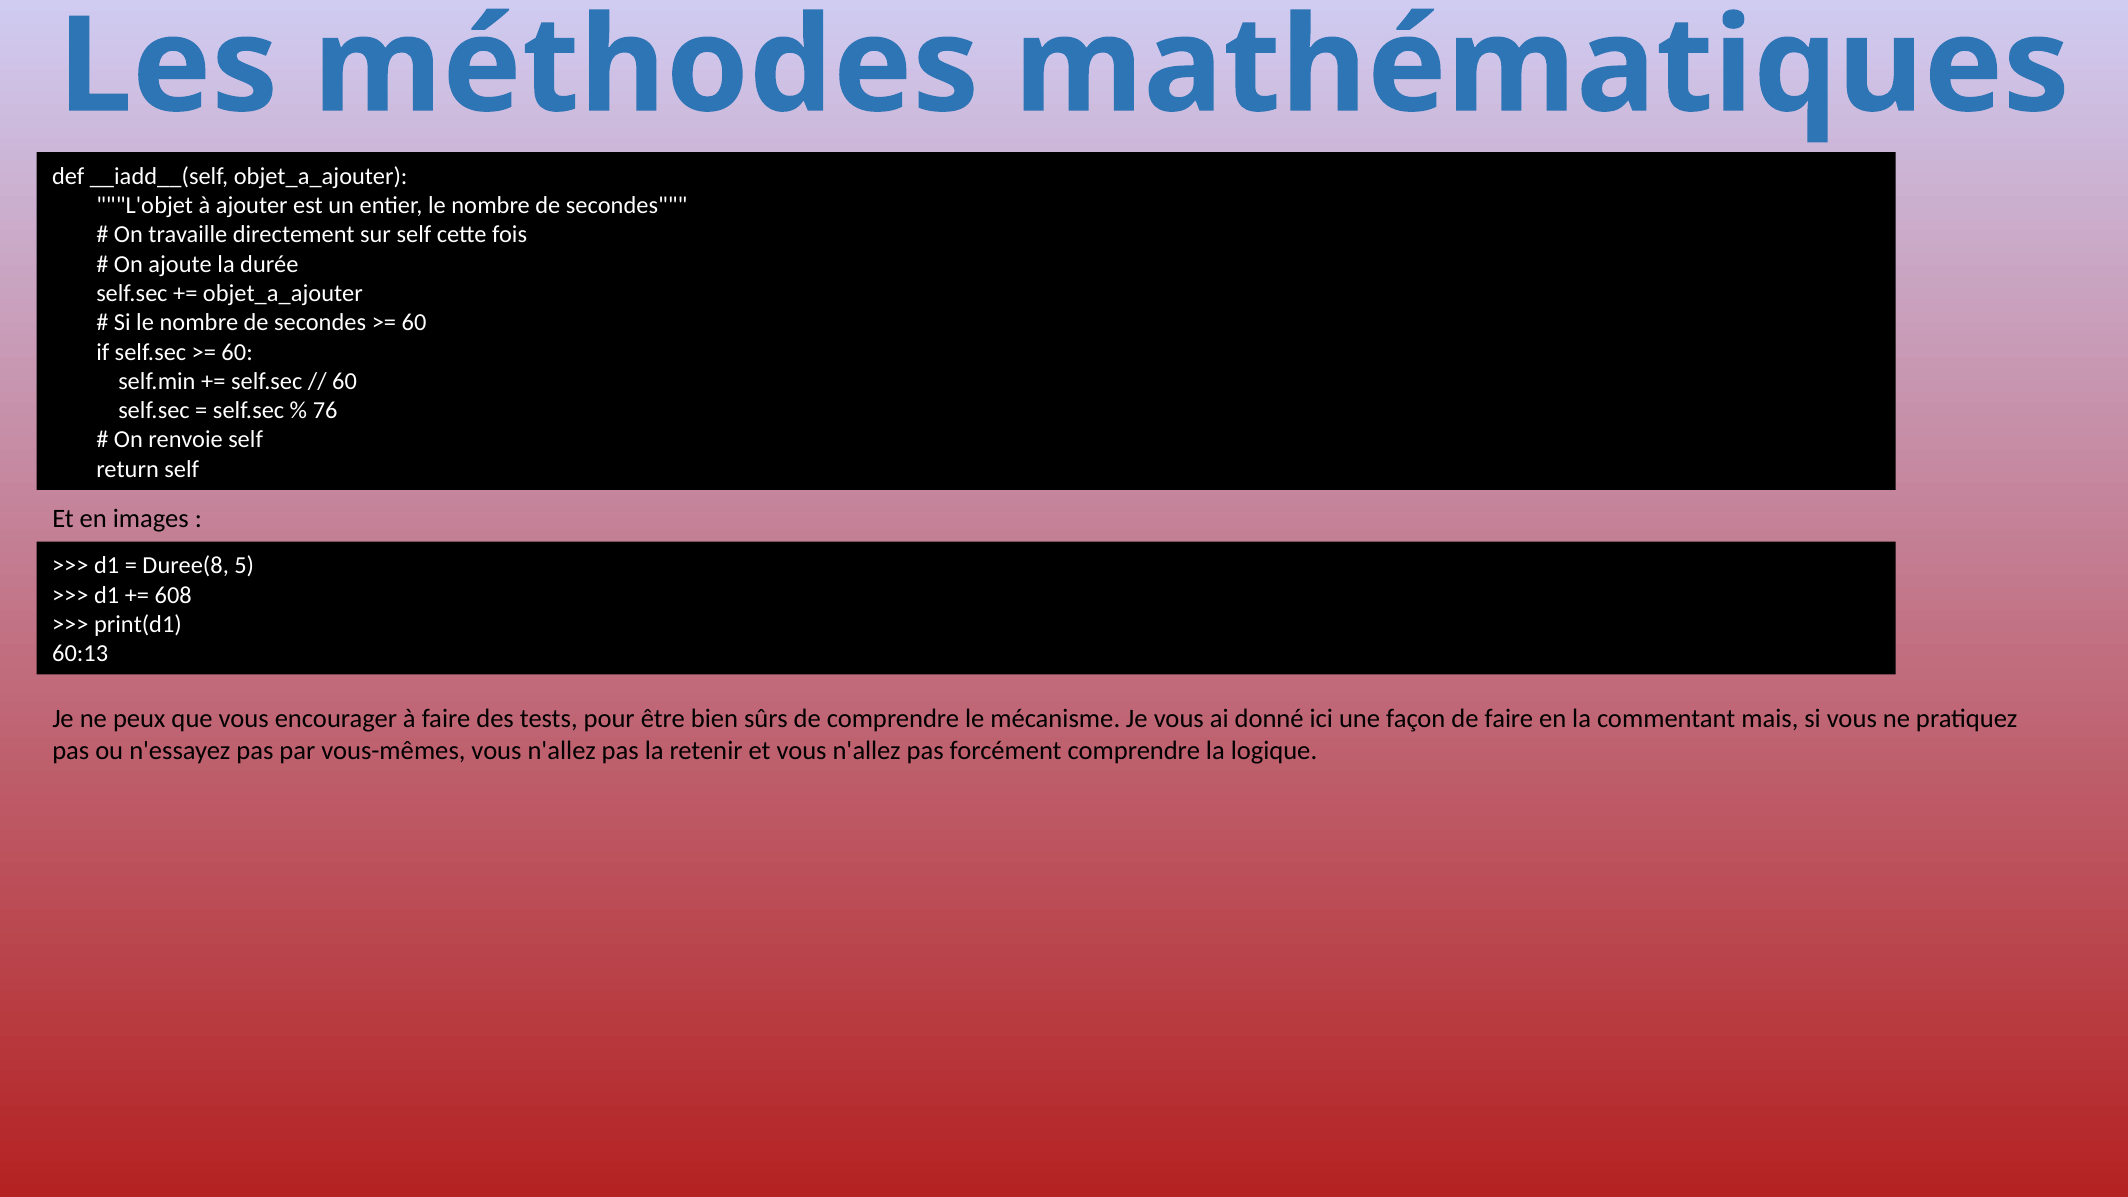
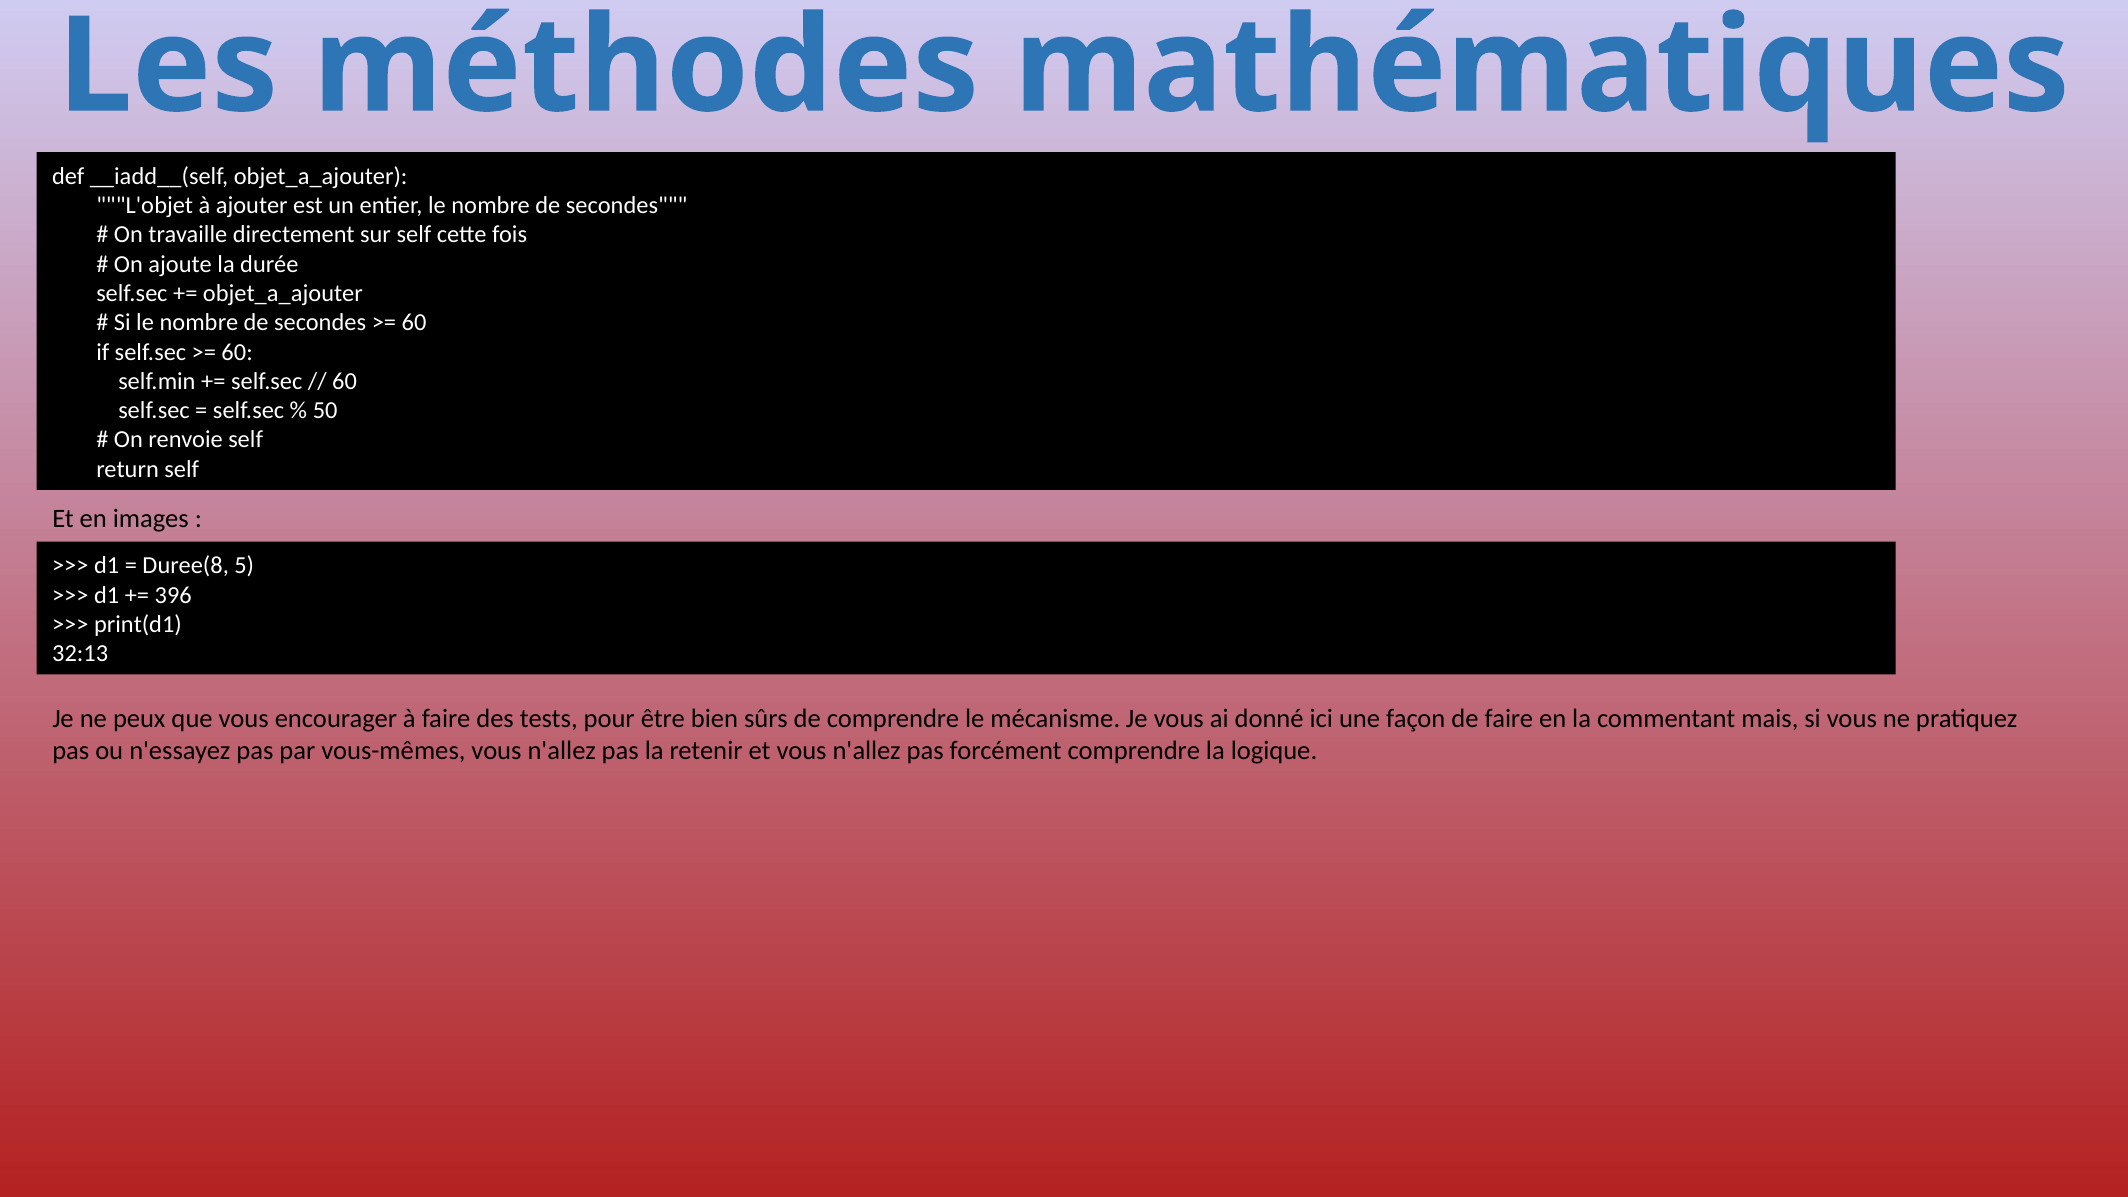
76: 76 -> 50 (325, 411)
608: 608 -> 396 (173, 595)
60:13: 60:13 -> 32:13 (80, 654)
